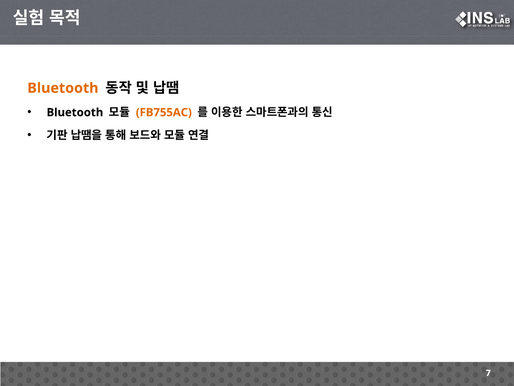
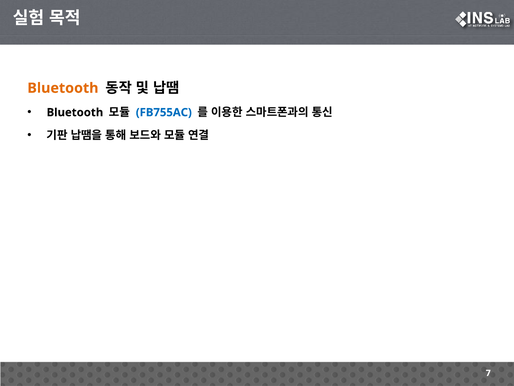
FB755AC colour: orange -> blue (164, 112)
